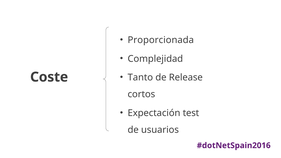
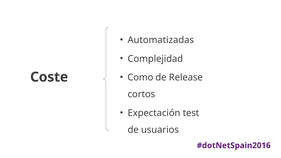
Proporcionada: Proporcionada -> Automatizadas (161, 40)
Tanto: Tanto -> Como (140, 77)
